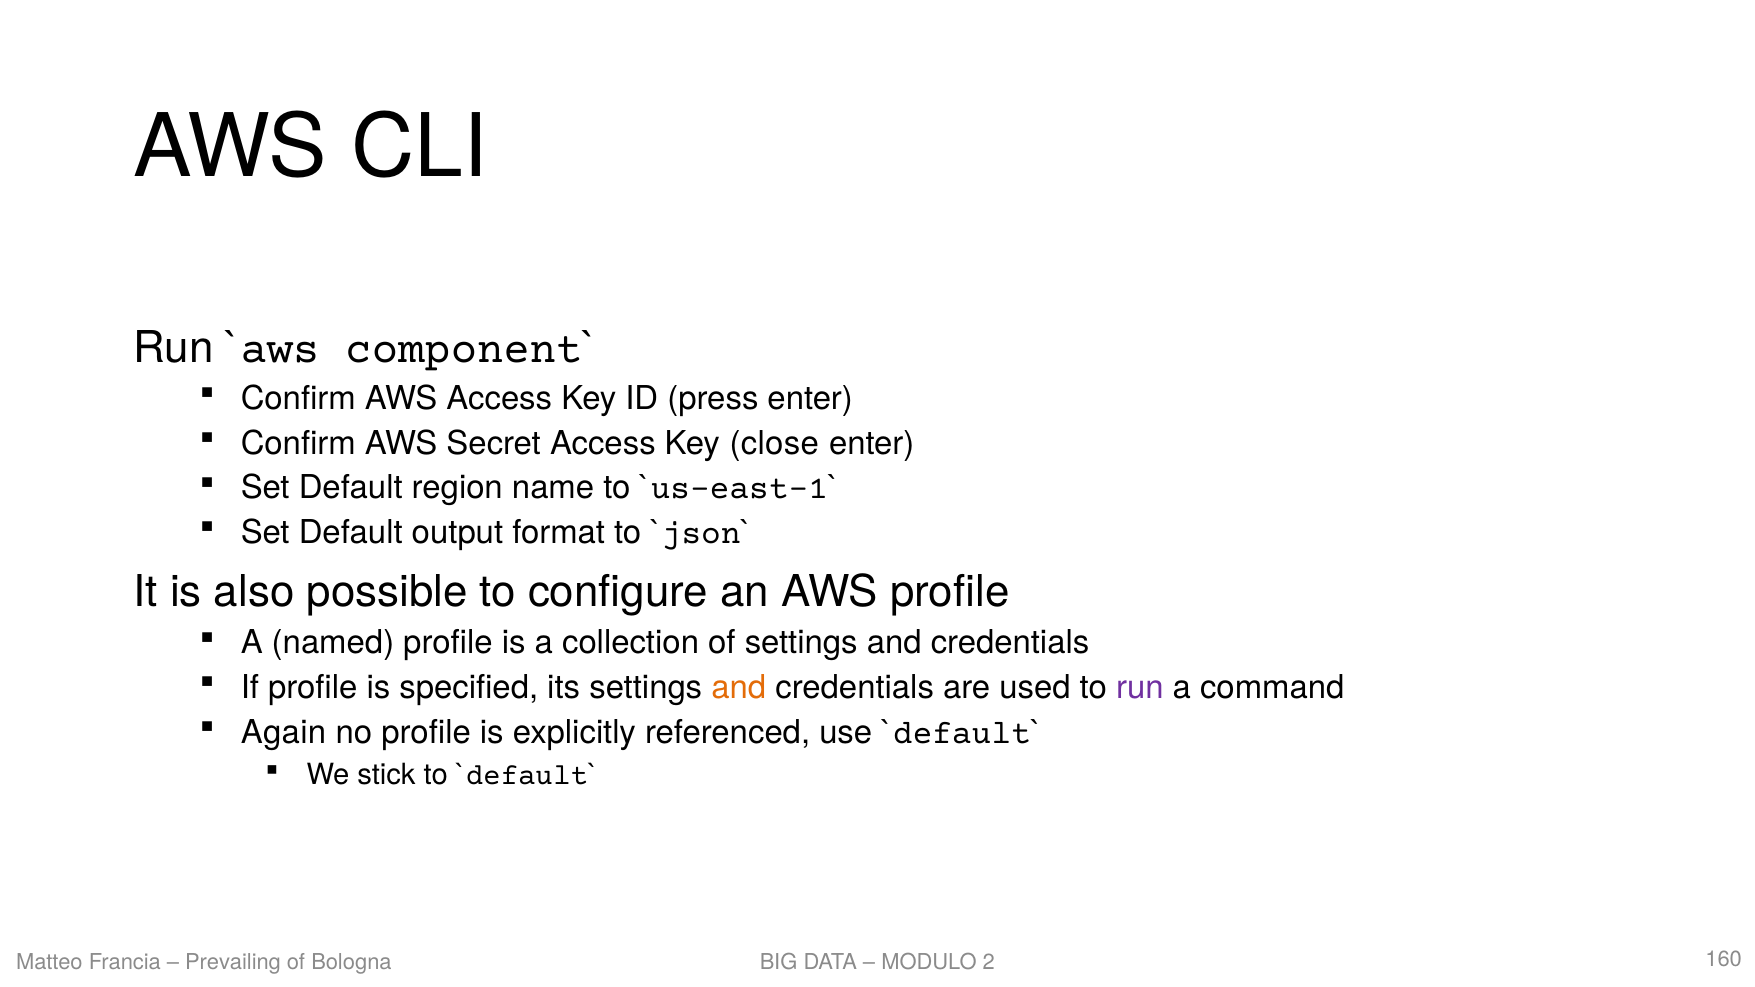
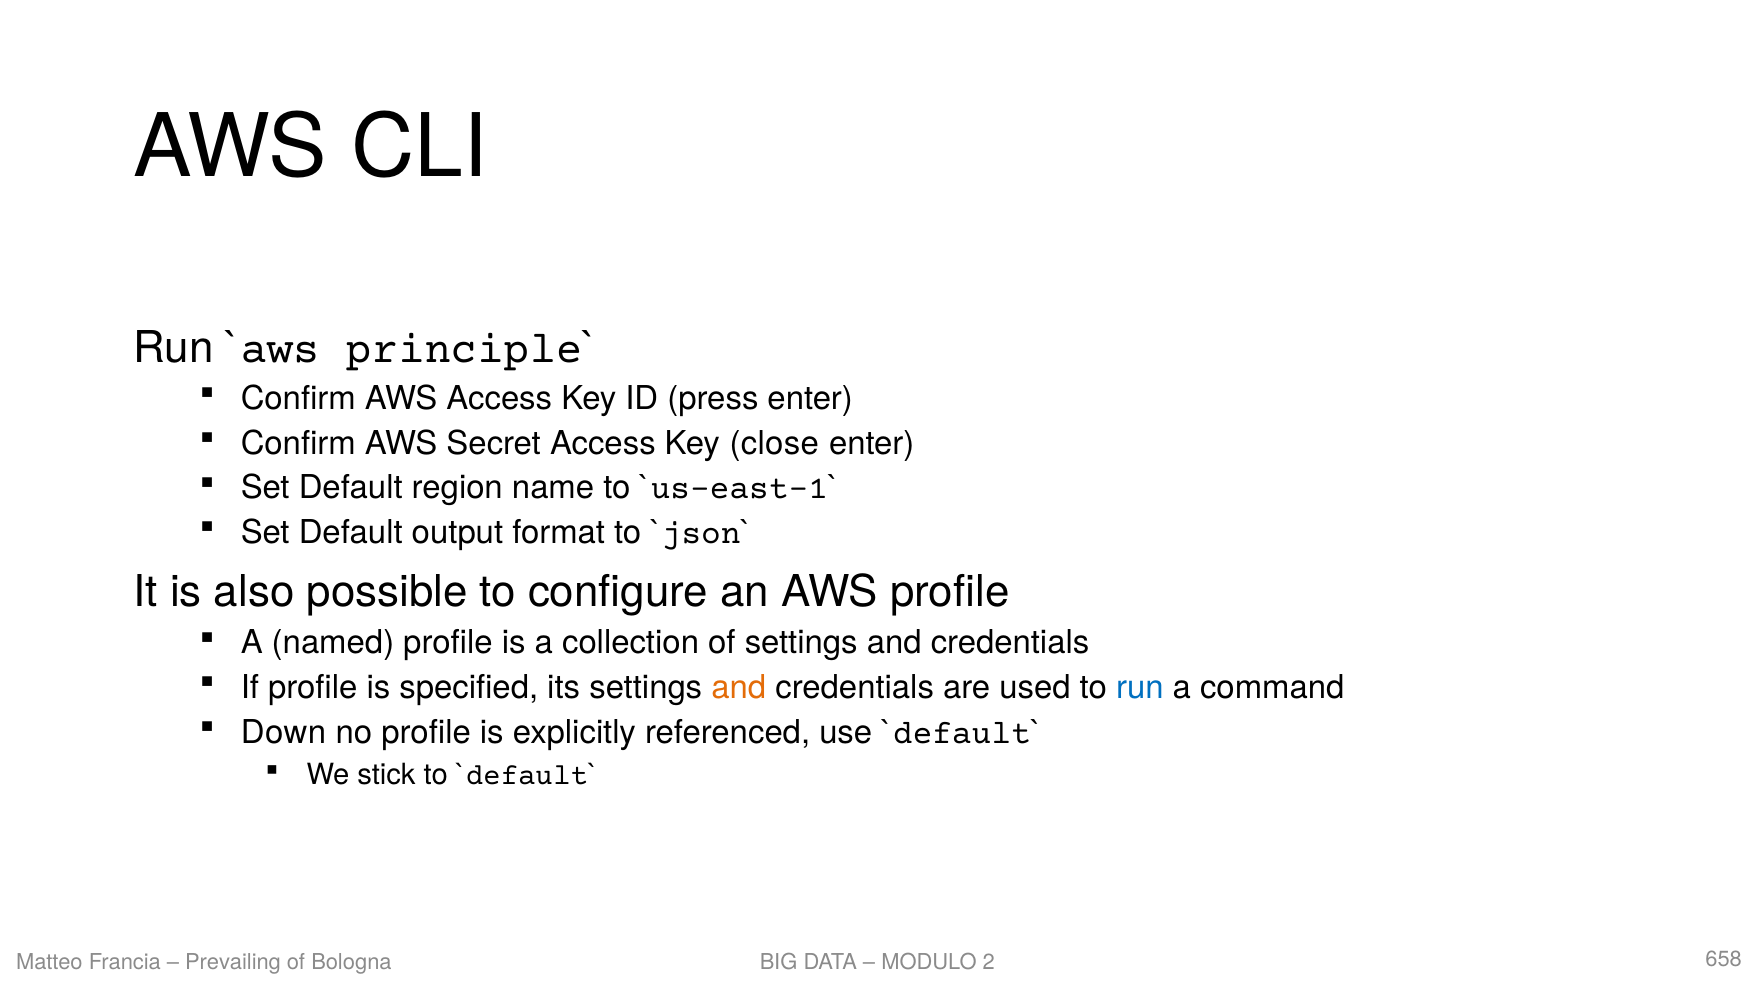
component: component -> principle (464, 348)
run colour: purple -> blue (1140, 688)
Again: Again -> Down (284, 733)
160: 160 -> 658 (1724, 960)
